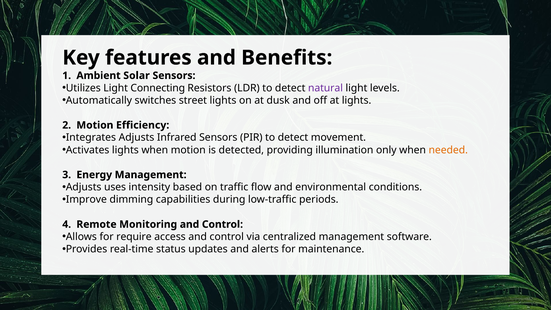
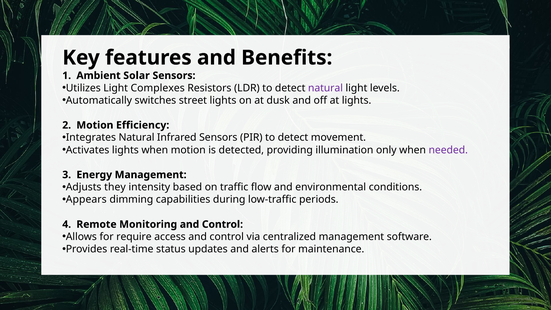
Connecting: Connecting -> Complexes (158, 88)
Integrates Adjusts: Adjusts -> Natural (137, 138)
needed colour: orange -> purple (448, 150)
uses: uses -> they (115, 187)
Improve: Improve -> Appears (86, 200)
